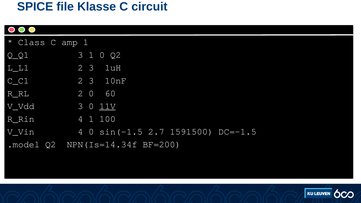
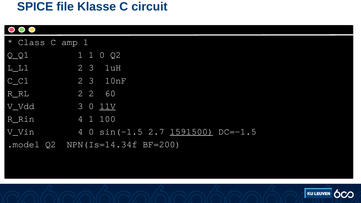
Q_Q1 3: 3 -> 1 (80, 55)
2 0: 0 -> 2 (91, 93)
1591500 underline: none -> present (191, 132)
